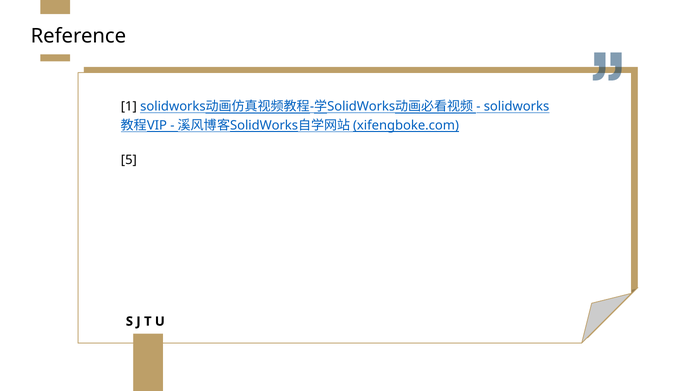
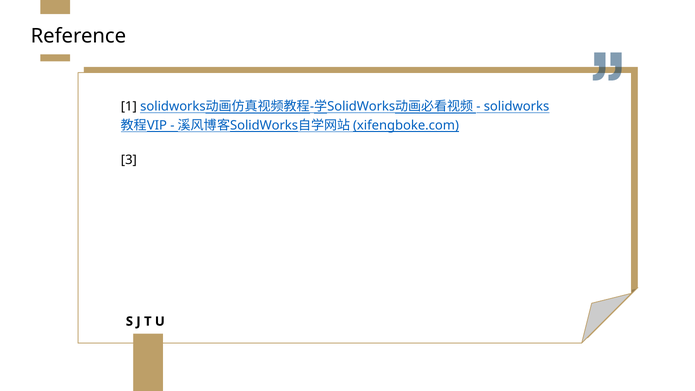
5: 5 -> 3 (129, 160)
